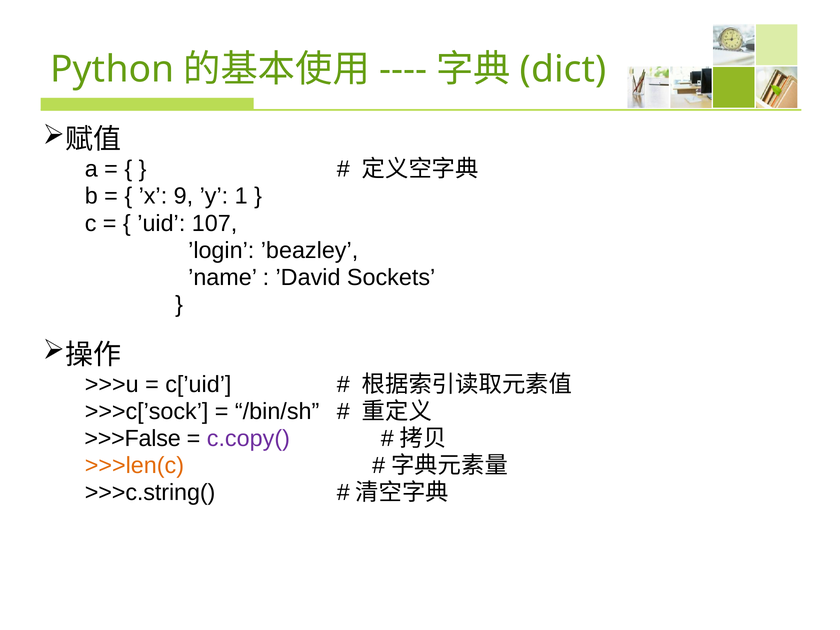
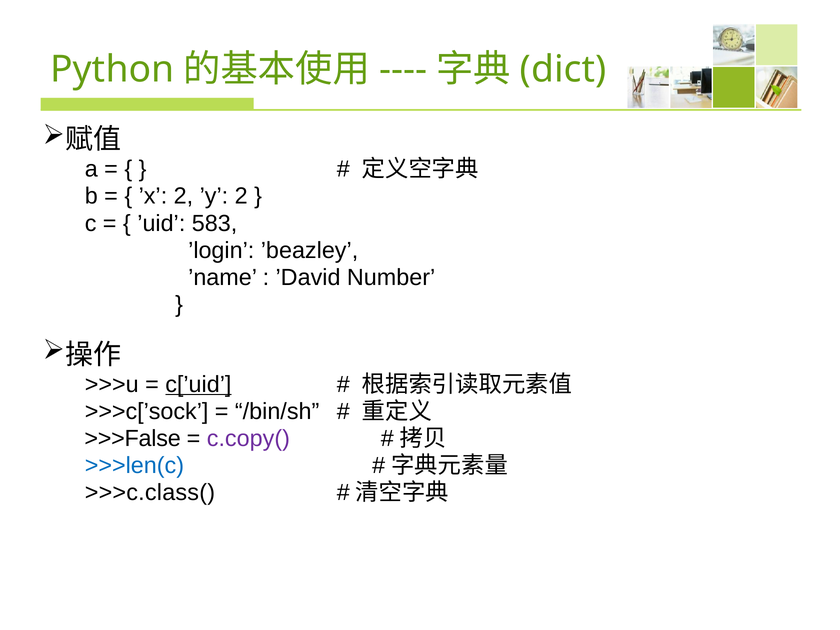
’x 9: 9 -> 2 (183, 196)
’y 1: 1 -> 2 (241, 196)
107: 107 -> 583 (215, 223)
Sockets: Sockets -> Number (391, 277)
c[’uid underline: none -> present (198, 384)
>>>len(c colour: orange -> blue (134, 466)
>>>c.string(: >>>c.string( -> >>>c.class( (150, 493)
